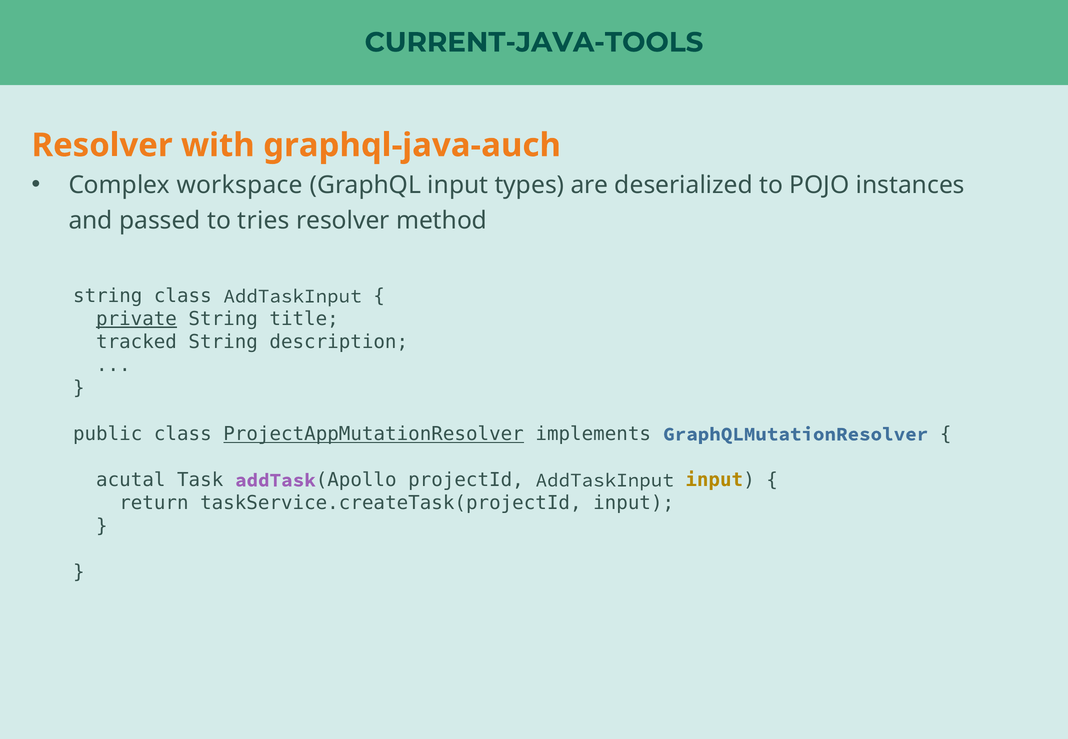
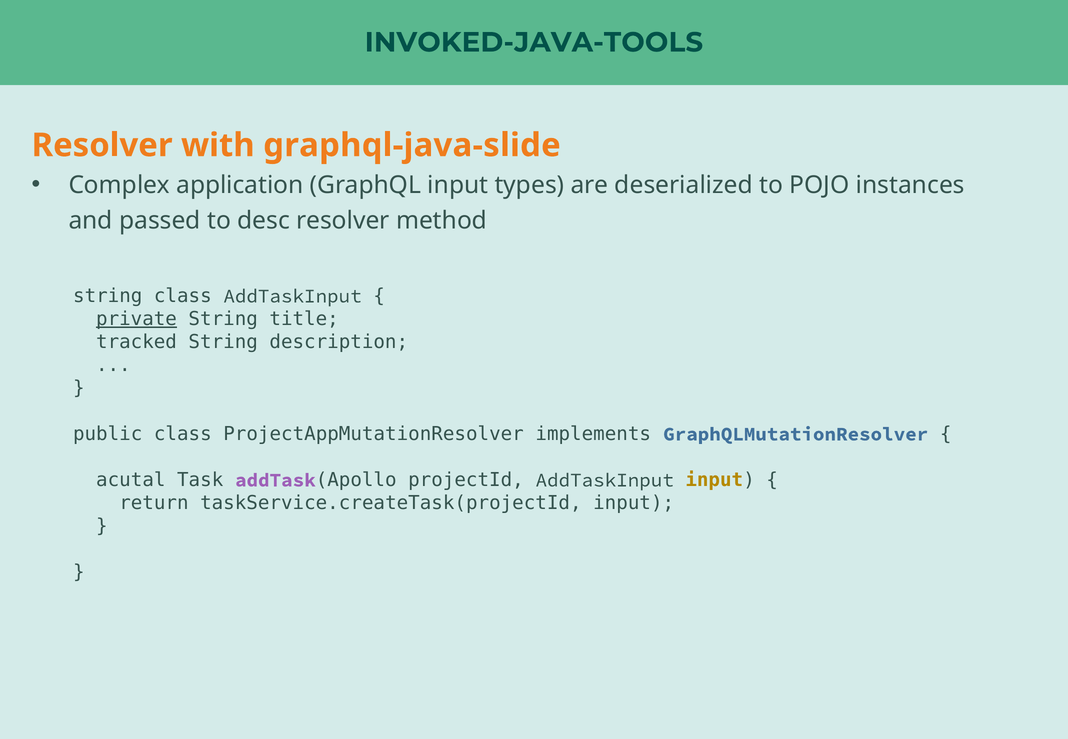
CURRENT-JAVA-TOOLS: CURRENT-JAVA-TOOLS -> INVOKED-JAVA-TOOLS (534, 42)
graphql-java-auch: graphql-java-auch -> graphql-java-slide (412, 145)
workspace: workspace -> application (240, 185)
tries: tries -> desc (264, 221)
ProjectAppMutationResolver underline: present -> none (374, 434)
